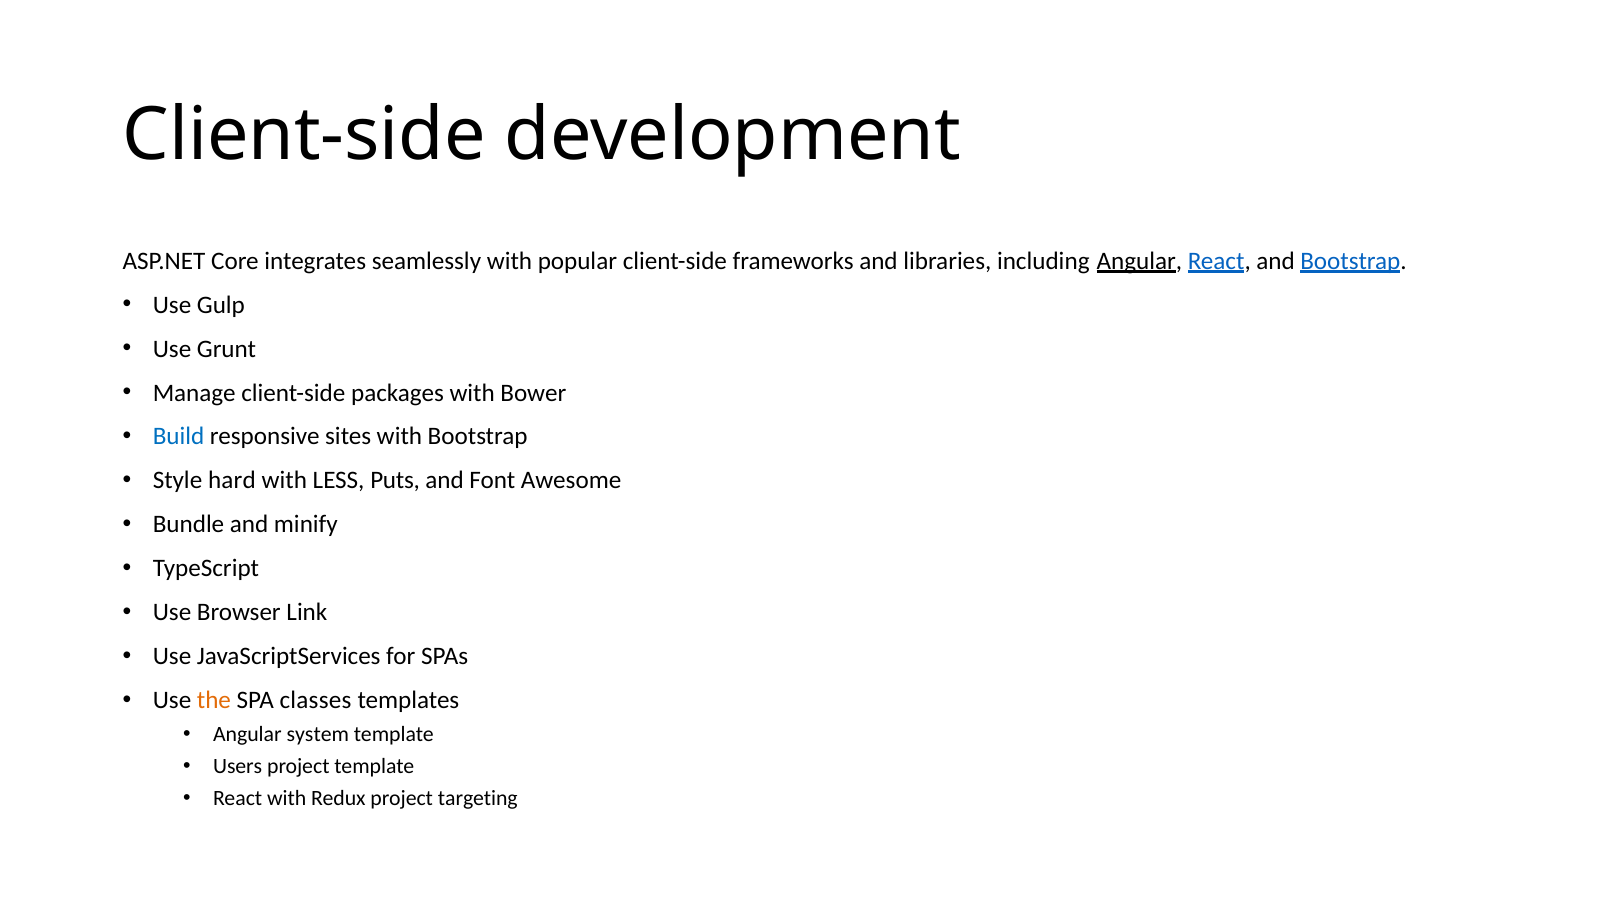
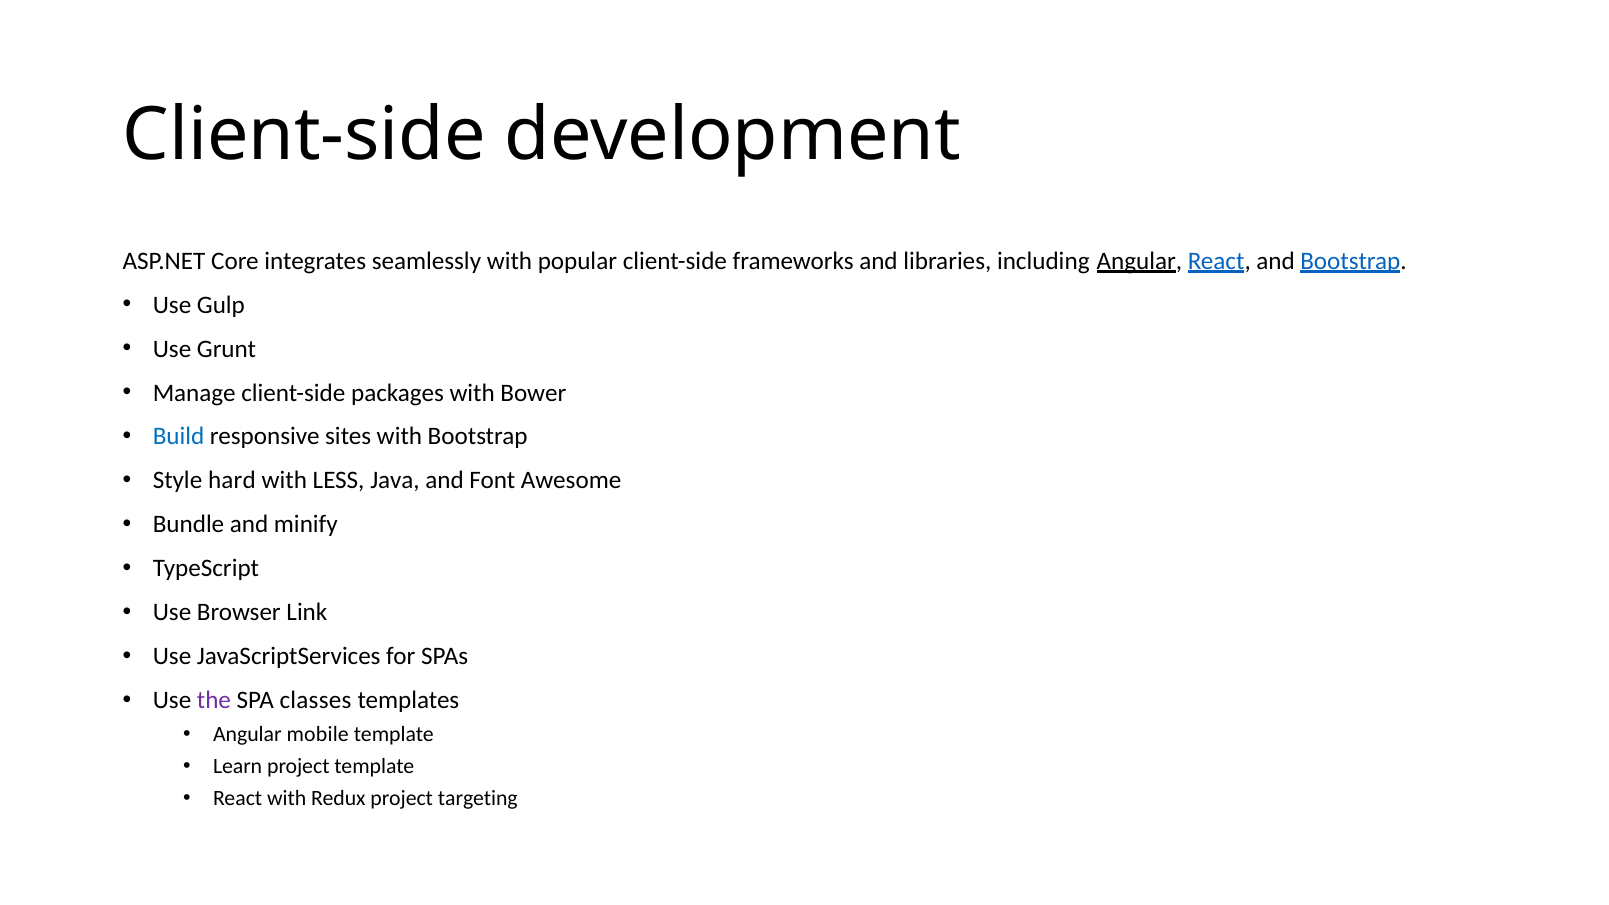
Puts: Puts -> Java (395, 481)
the colour: orange -> purple (214, 700)
system: system -> mobile (318, 734)
Users: Users -> Learn (238, 766)
